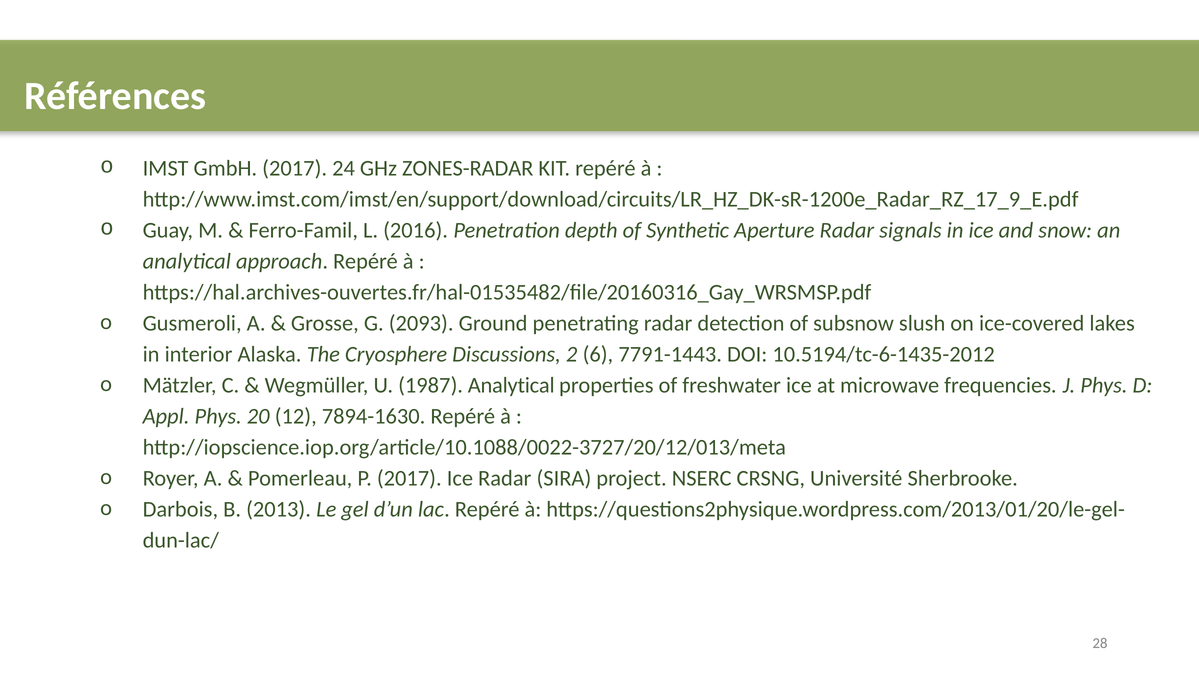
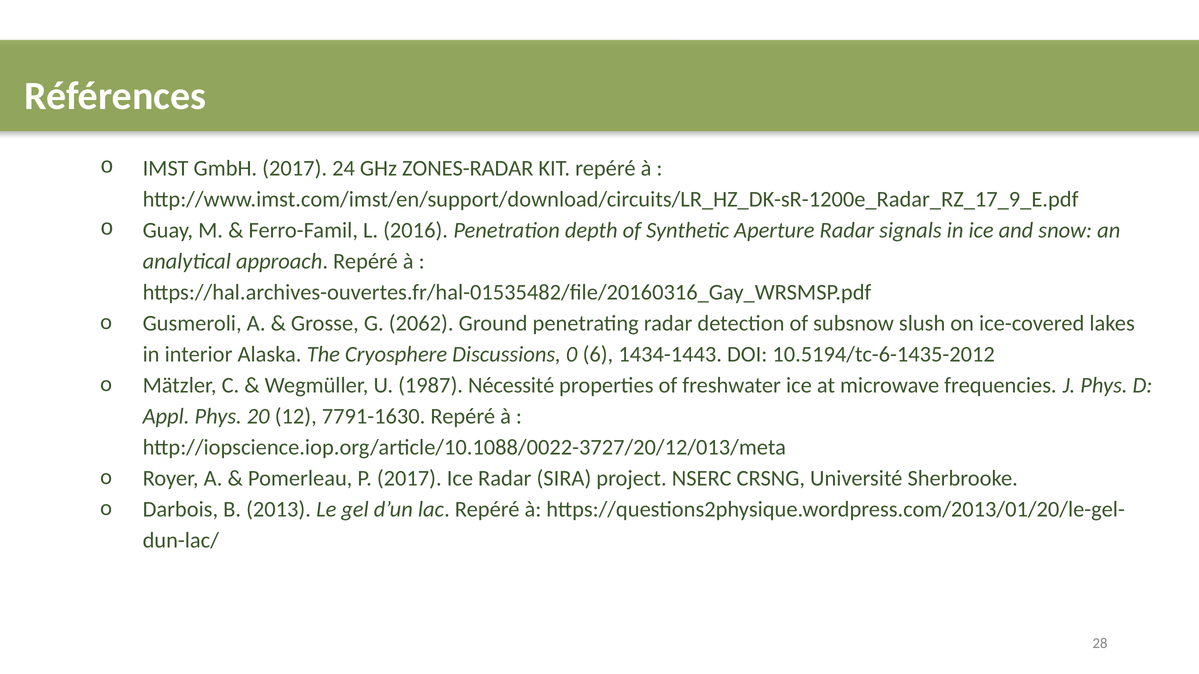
2093: 2093 -> 2062 (421, 323)
2: 2 -> 0 (572, 355)
7791-1443: 7791-1443 -> 1434-1443 (670, 355)
1987 Analytical: Analytical -> Nécessité (511, 386)
7894-1630: 7894-1630 -> 7791-1630 (374, 417)
